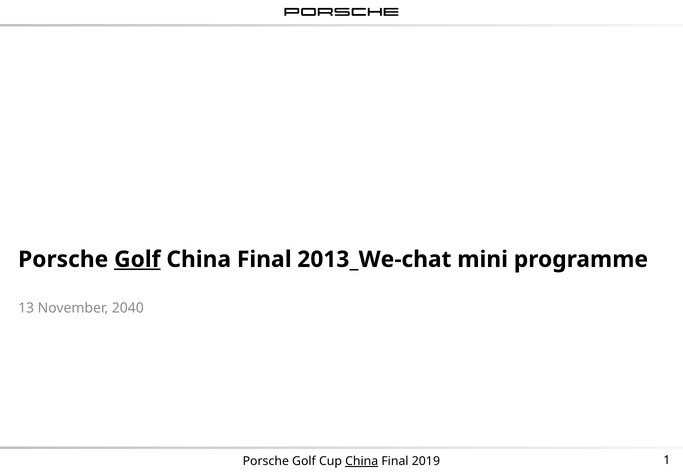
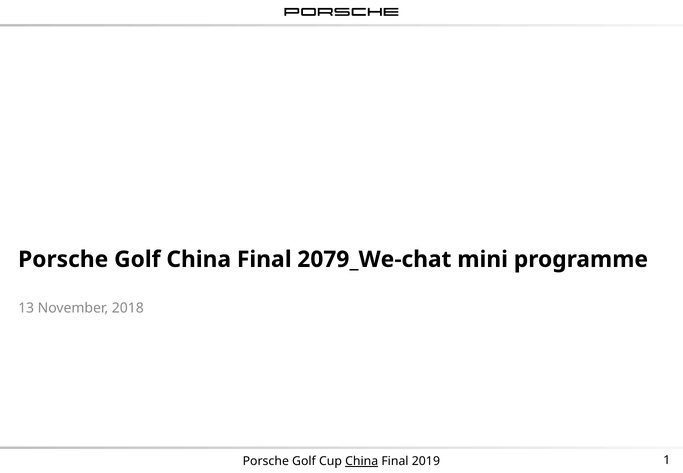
Golf underline: present -> none (137, 259)
2013_We-chat: 2013_We-chat -> 2079_We-chat (374, 259)
2040: 2040 -> 2018 (128, 308)
